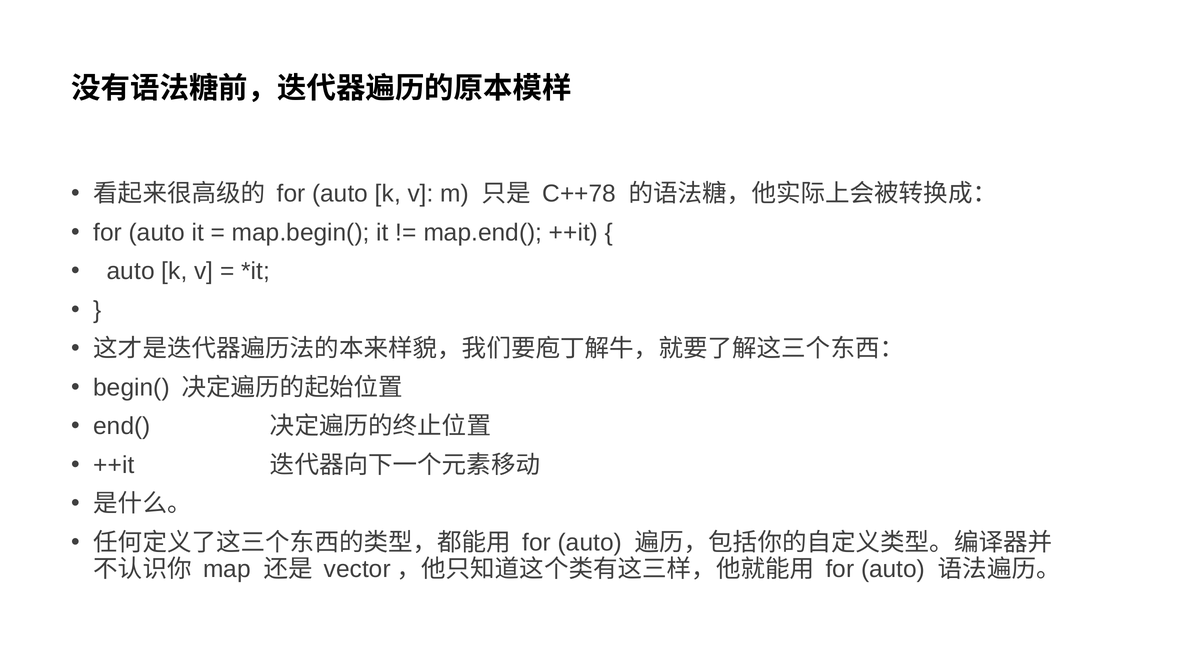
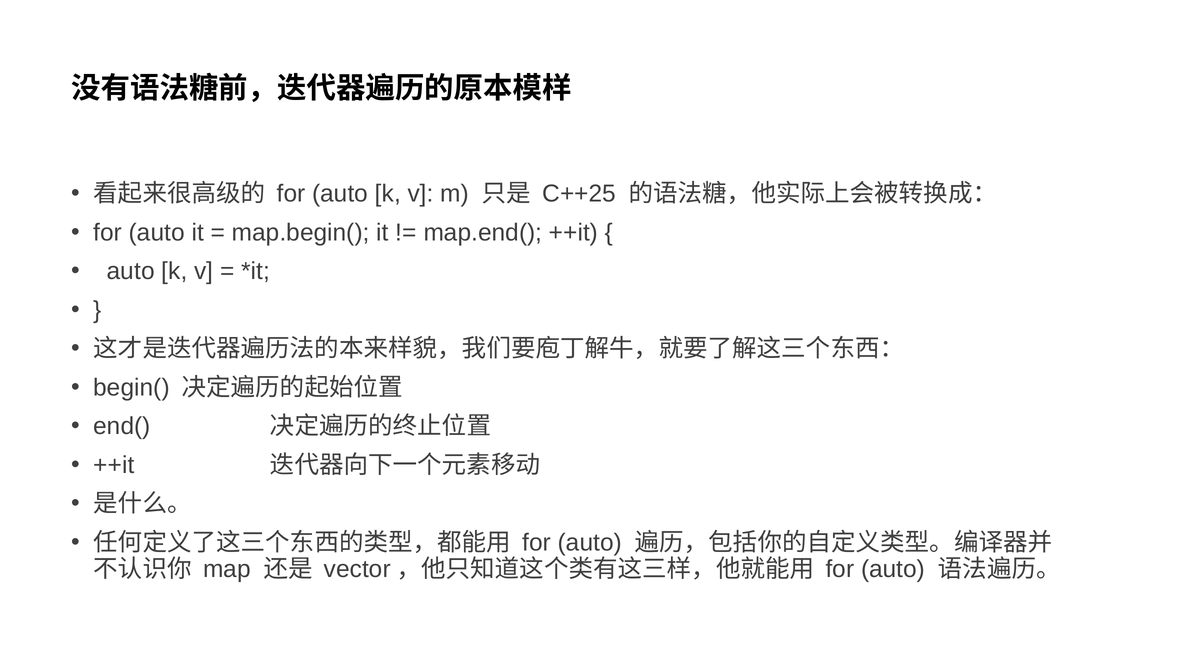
C++78: C++78 -> C++25 (579, 194)
